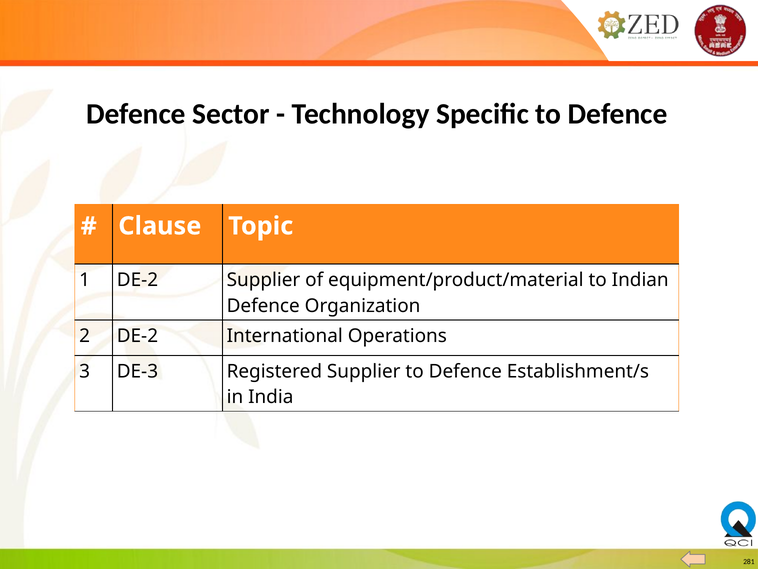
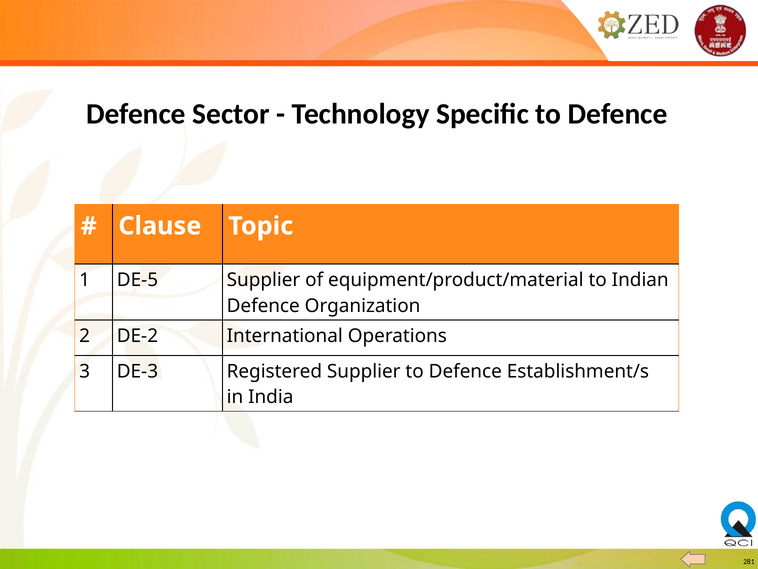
1 DE-2: DE-2 -> DE-5 (137, 280)
